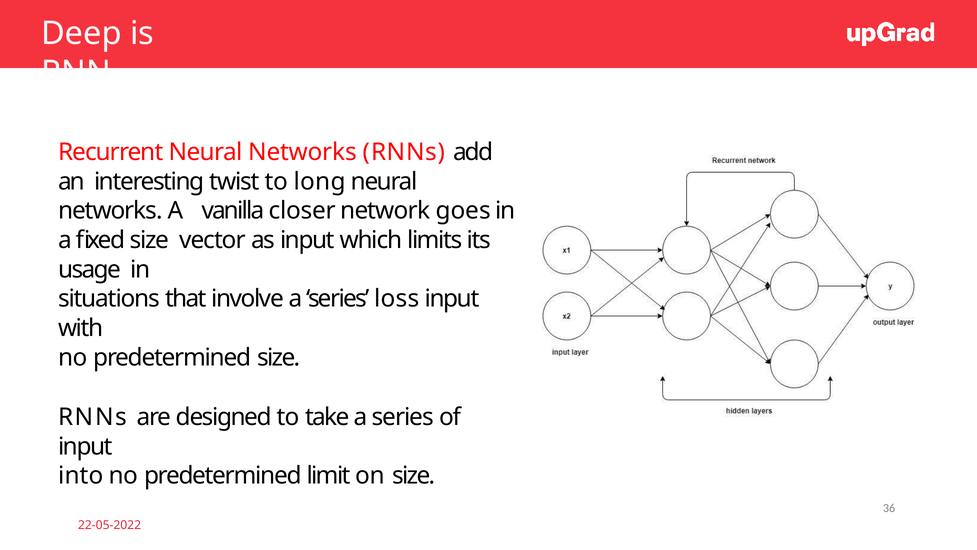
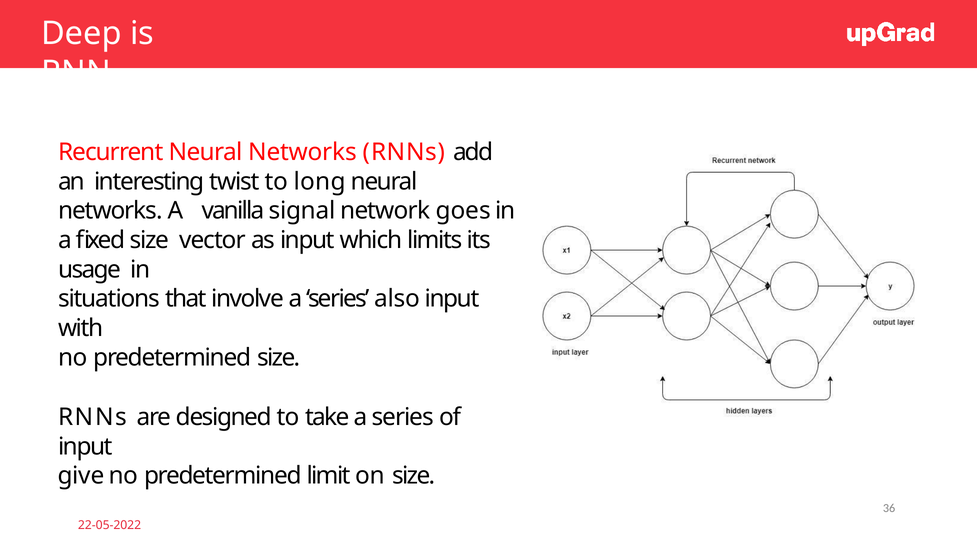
closer: closer -> signal (302, 211)
loss: loss -> also (397, 299)
into: into -> give (81, 475)
